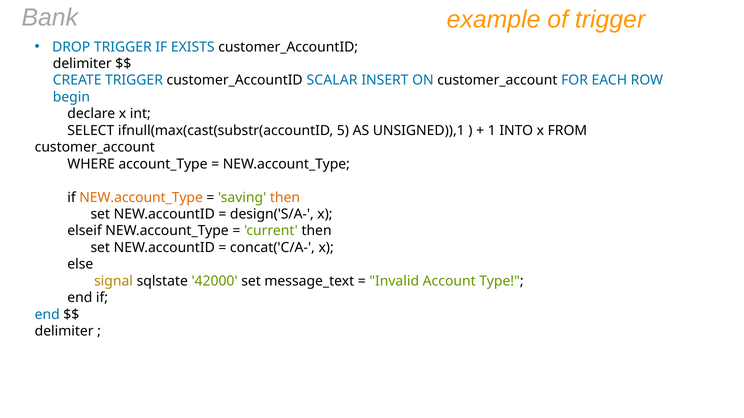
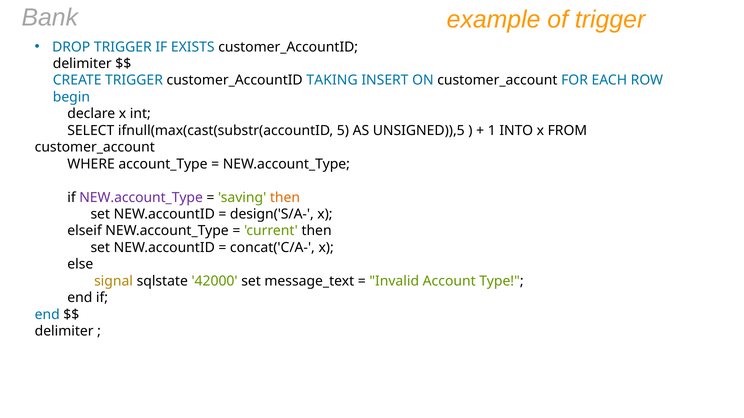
SCALAR: SCALAR -> TAKING (332, 80)
UNSIGNED)),1: UNSIGNED)),1 -> UNSIGNED)),5 (419, 131)
NEW.account_Type colour: orange -> purple (141, 198)
